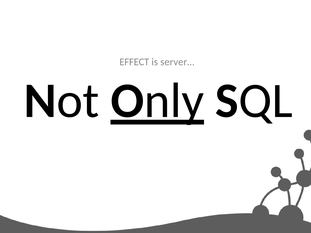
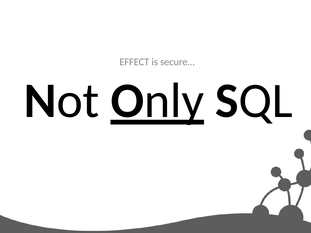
server…: server… -> secure… (177, 62)
